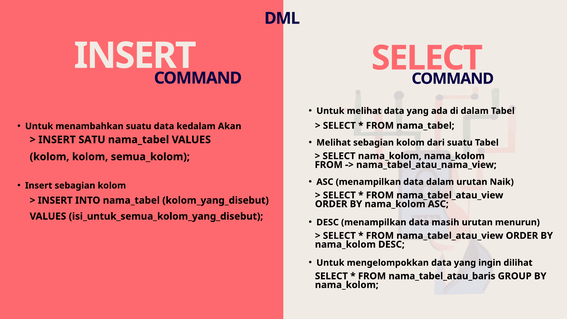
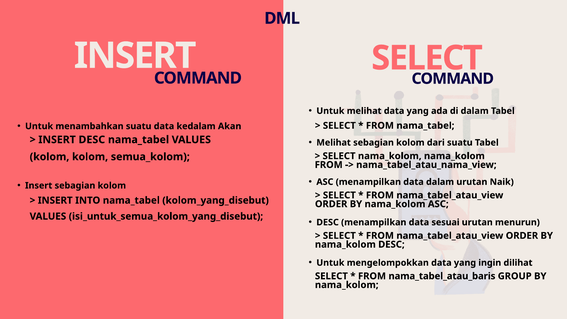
INSERT SATU: SATU -> DESC (92, 140)
masih: masih -> sesuai (445, 222)
